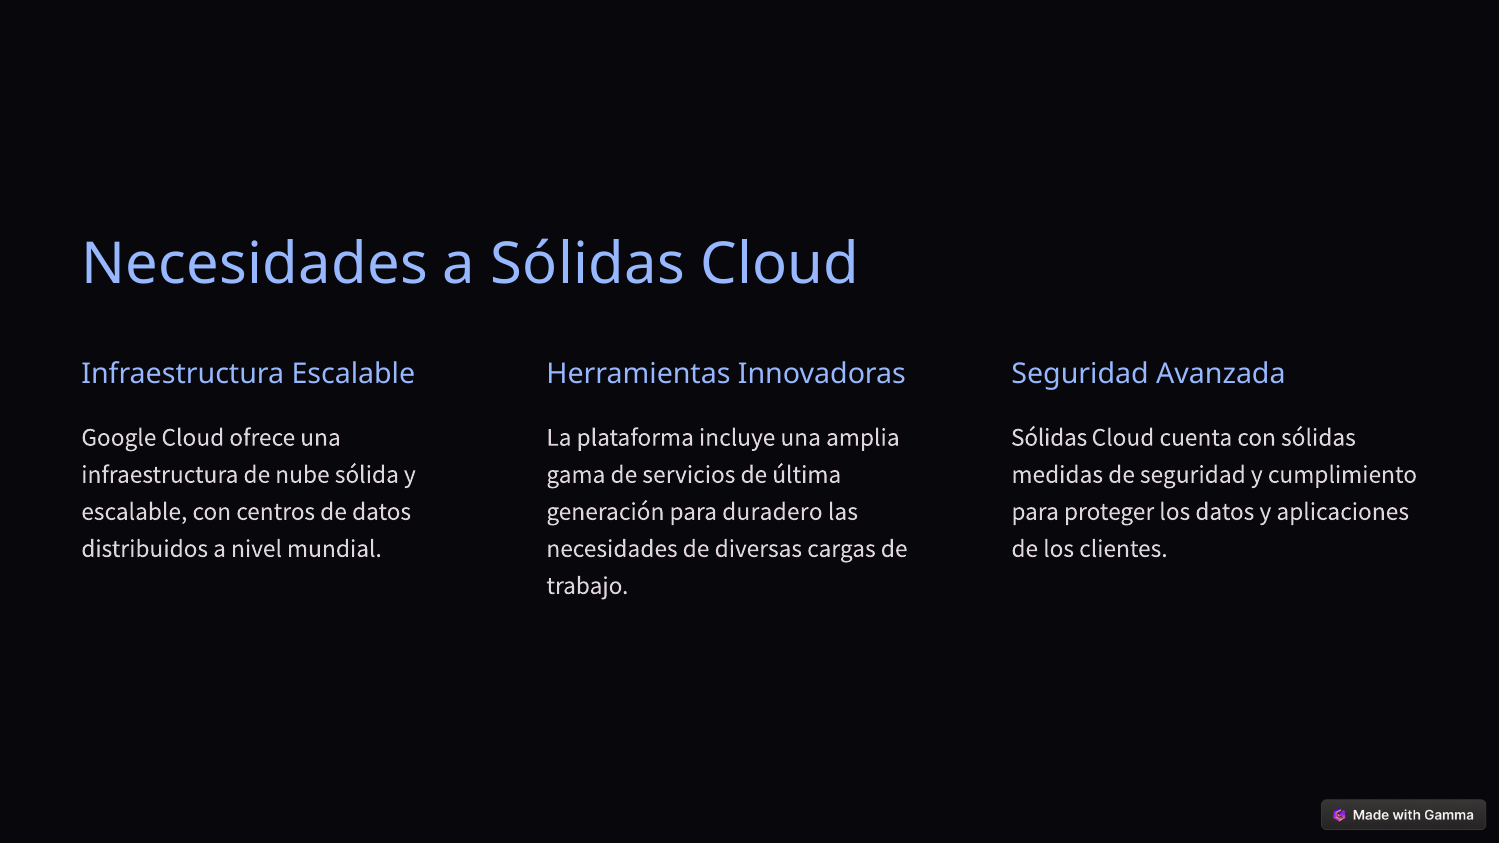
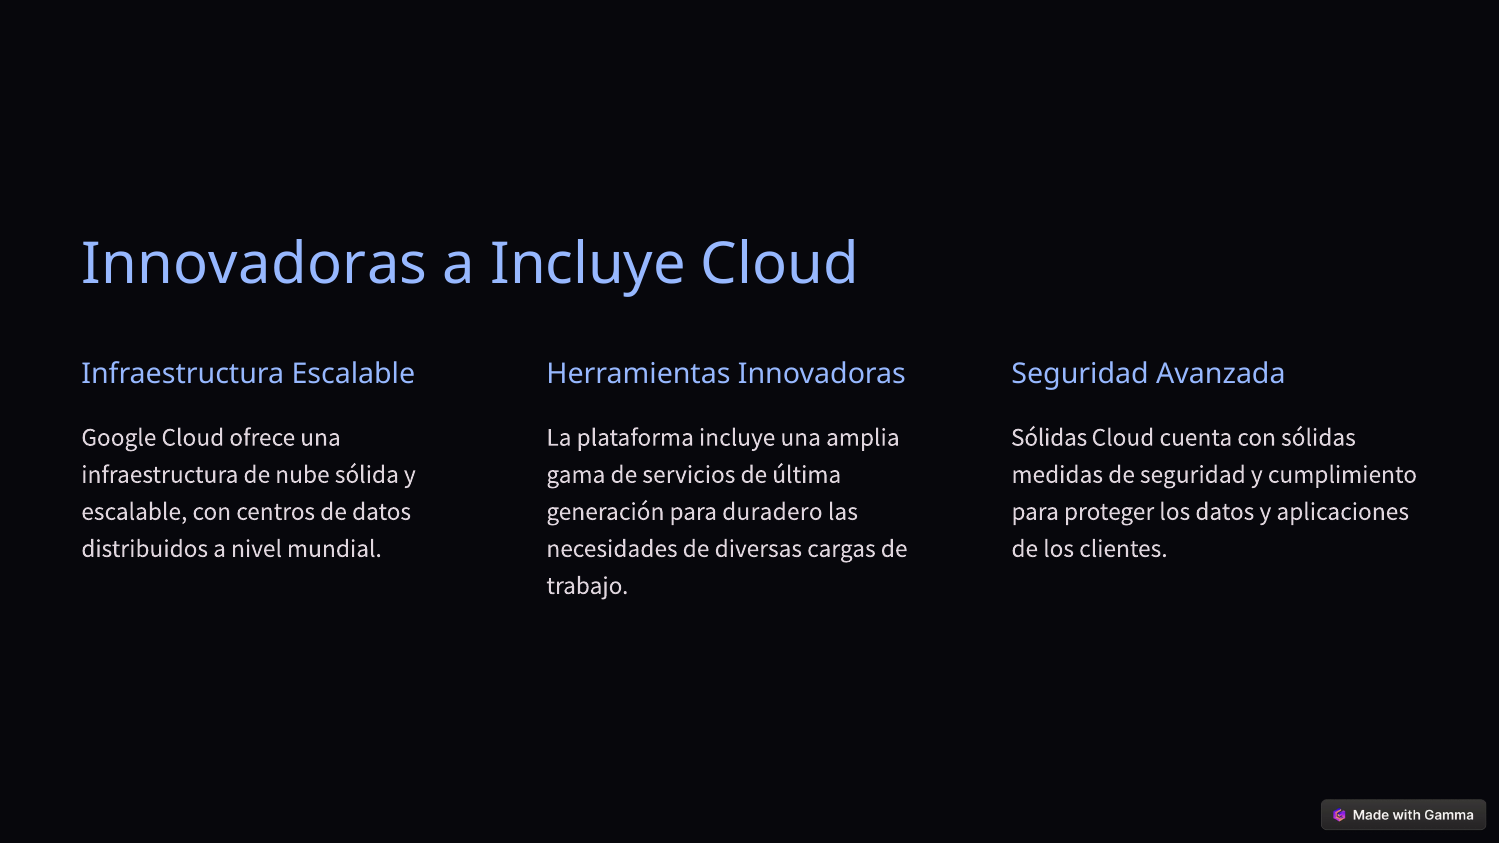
Necesidades: Necesidades -> Innovadoras (254, 265)
a Sólidas: Sólidas -> Incluye (588, 265)
